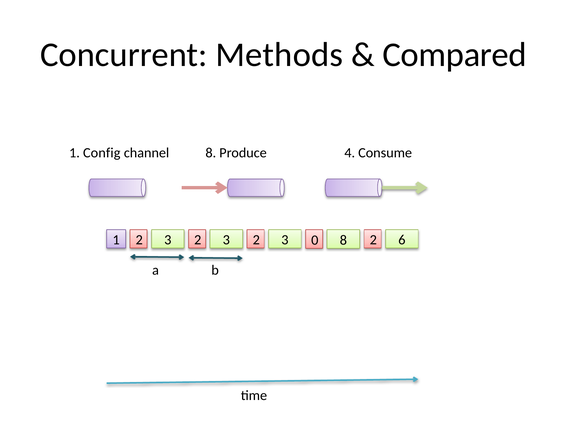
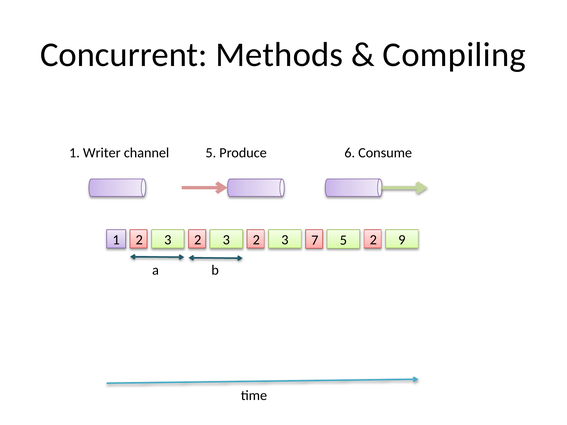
Compared: Compared -> Compiling (454, 55)
Config: Config -> Writer (102, 153)
channel 8: 8 -> 5 (211, 153)
4: 4 -> 6 (350, 153)
0: 0 -> 7 (315, 240)
3 8: 8 -> 5 (343, 240)
6: 6 -> 9 (402, 240)
